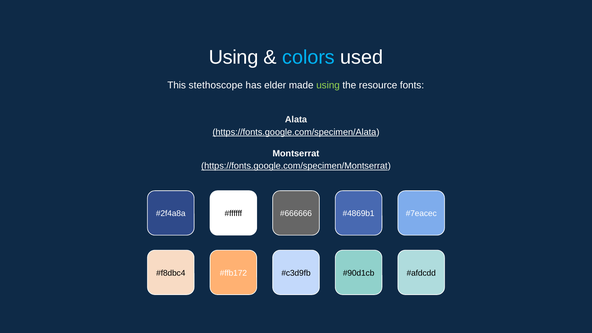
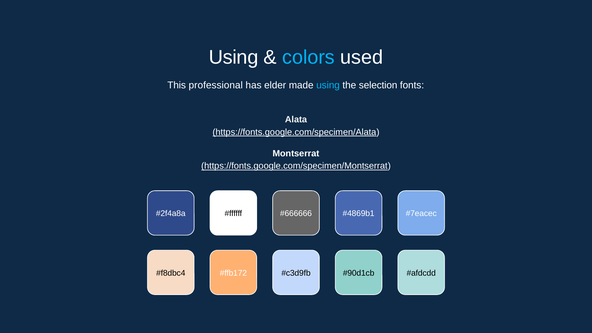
stethoscope: stethoscope -> professional (216, 85)
using colour: light green -> light blue (328, 85)
resource: resource -> selection (378, 85)
